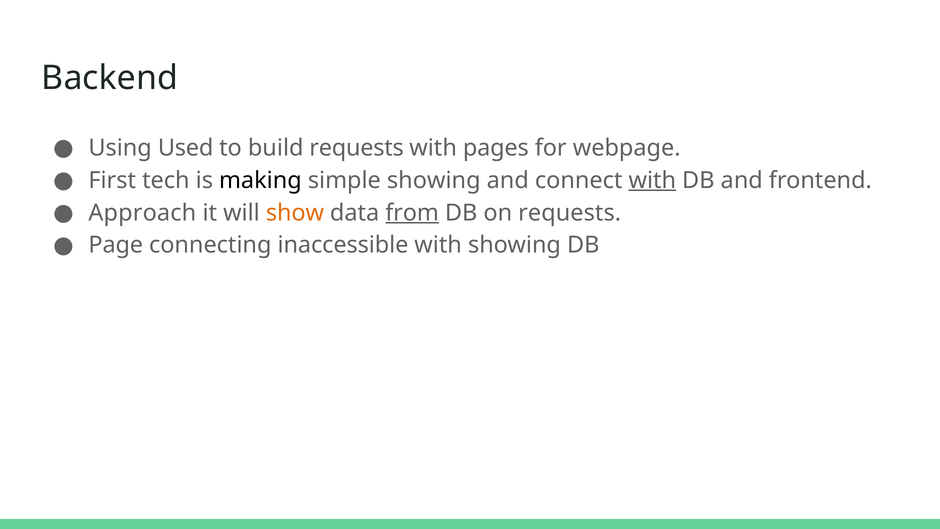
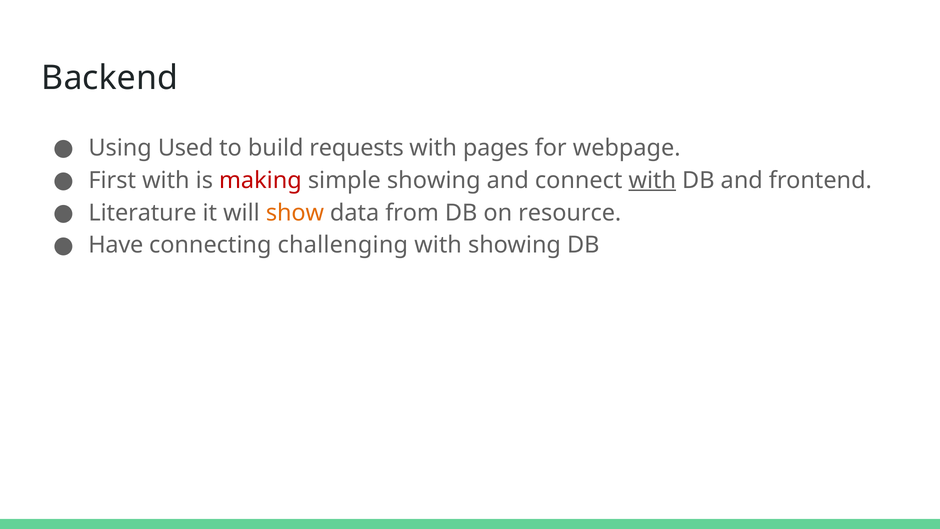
First tech: tech -> with (166, 180)
making colour: black -> red (260, 180)
Approach: Approach -> Literature (142, 213)
from underline: present -> none (412, 213)
on requests: requests -> resource (570, 213)
Page: Page -> Have (116, 245)
inaccessible: inaccessible -> challenging (343, 245)
